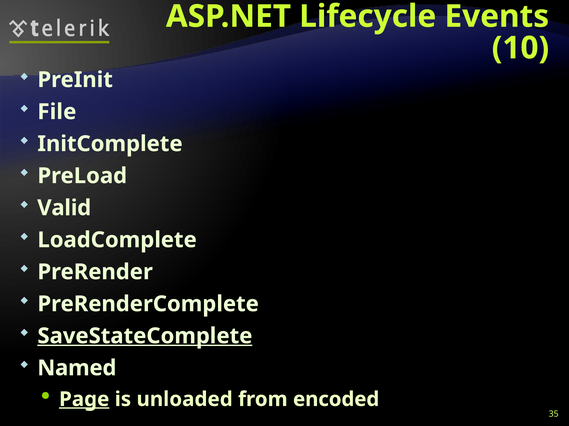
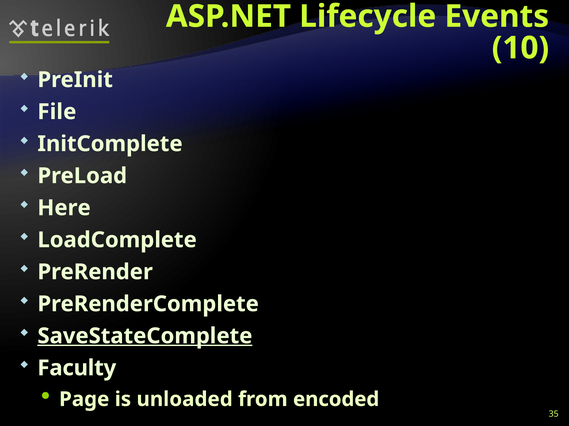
Valid: Valid -> Here (64, 208)
Named: Named -> Faculty (77, 369)
Page underline: present -> none (84, 400)
